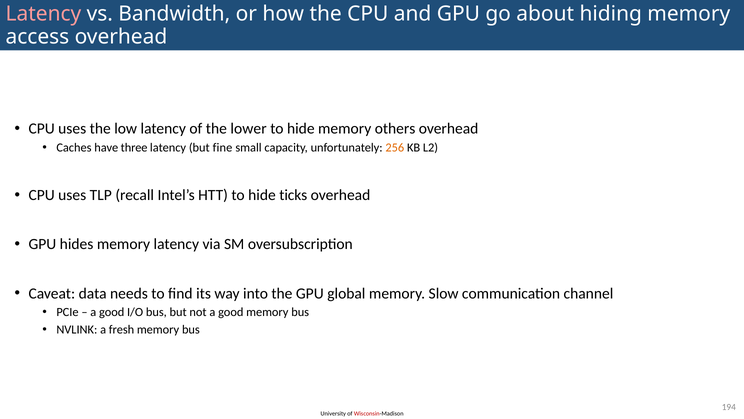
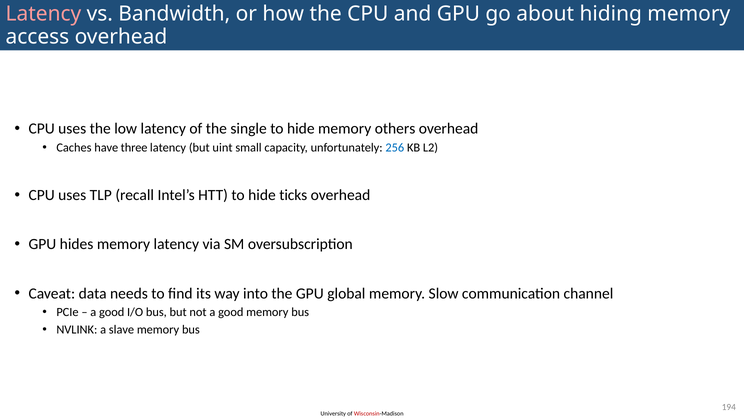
lower: lower -> single (249, 129)
fine: fine -> uint (223, 148)
256 colour: orange -> blue (395, 148)
fresh: fresh -> slave (122, 329)
